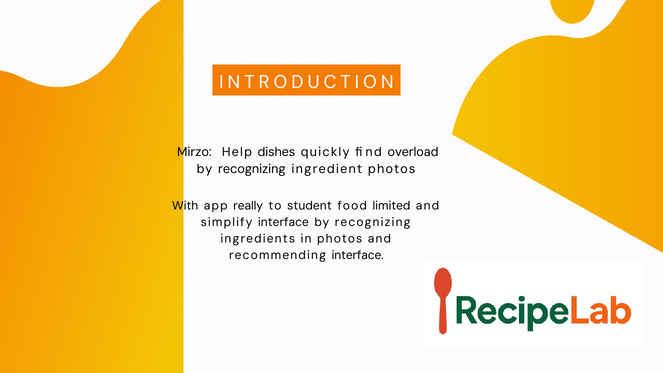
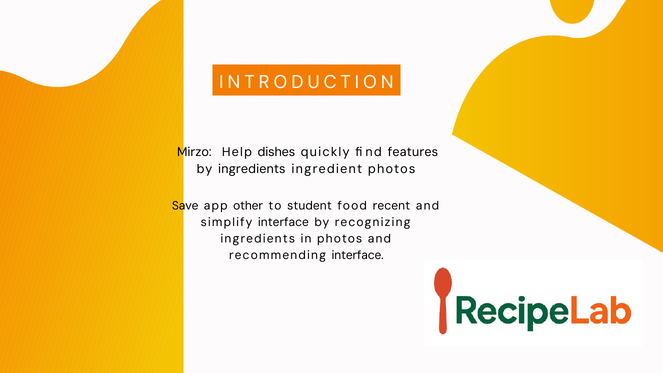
overload: overload -> features (413, 152)
recognizing: recognizing -> ingredients (252, 169)
With: With -> Save (185, 206)
really: really -> other (248, 206)
limited: limited -> recent (391, 206)
